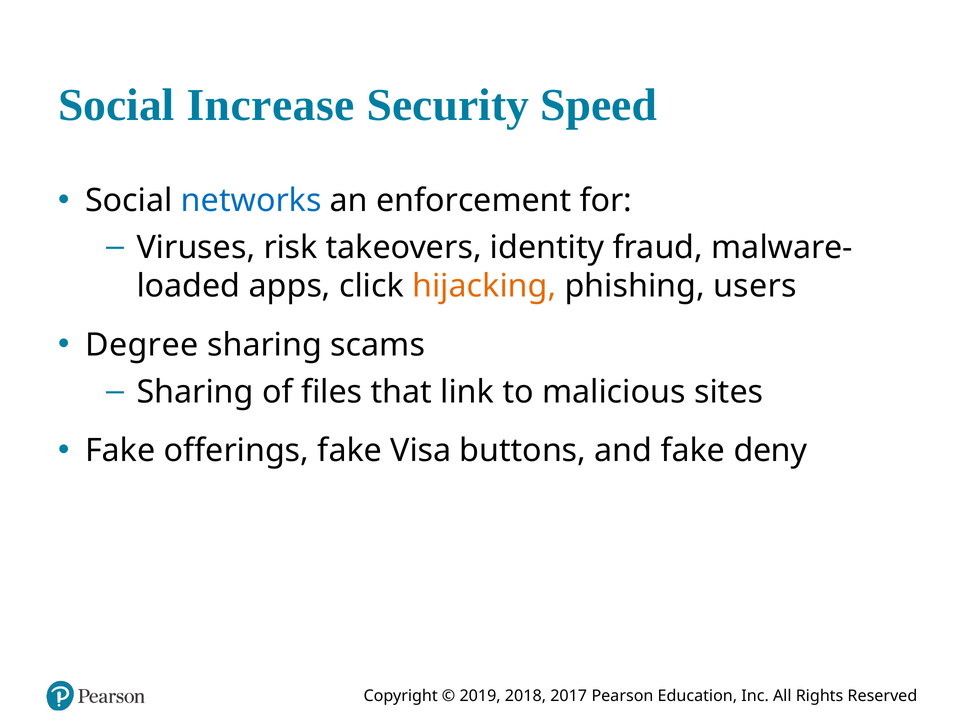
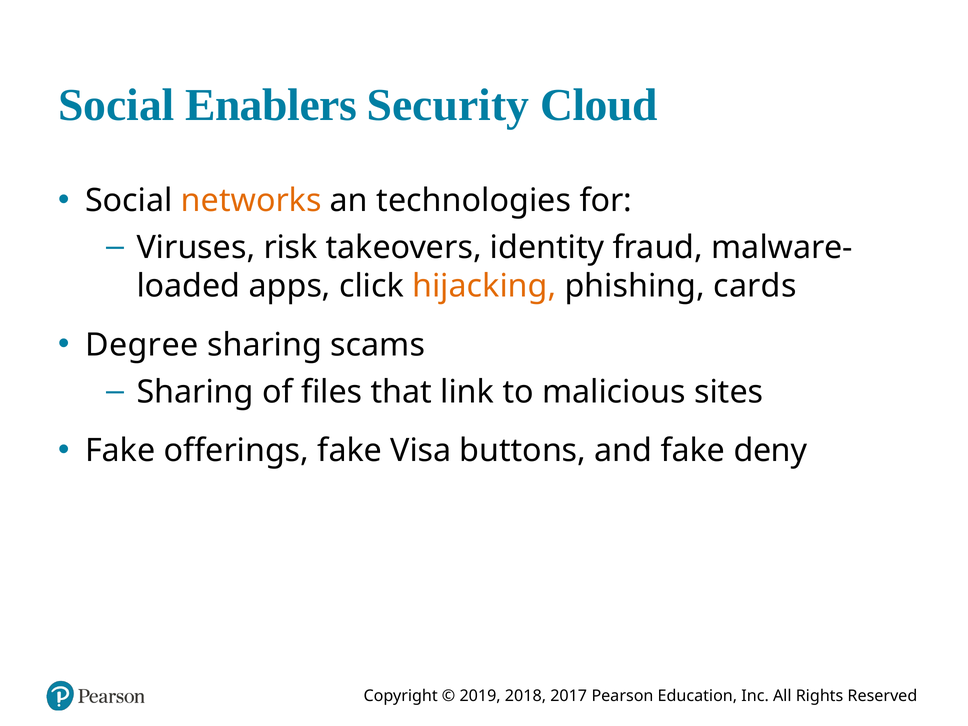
Increase: Increase -> Enablers (271, 105)
Speed: Speed -> Cloud (599, 105)
networks colour: blue -> orange (251, 201)
enforcement: enforcement -> technologies (474, 201)
users: users -> cards (755, 286)
